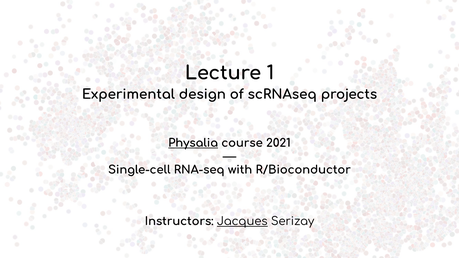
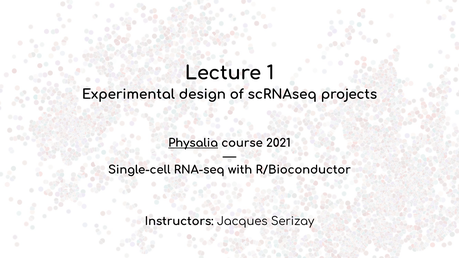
Jacques underline: present -> none (242, 221)
